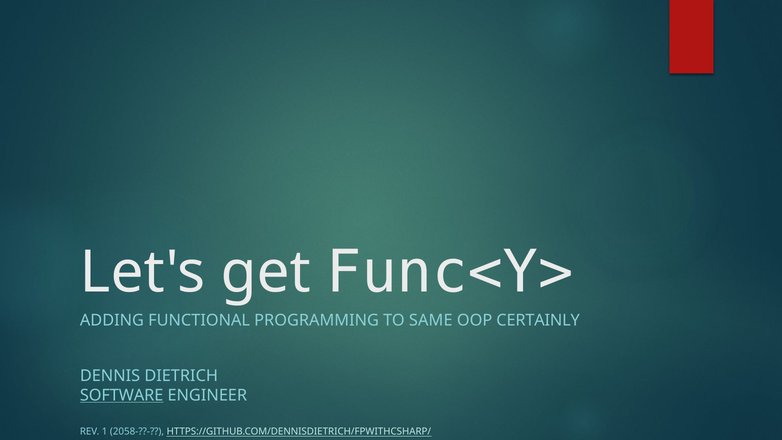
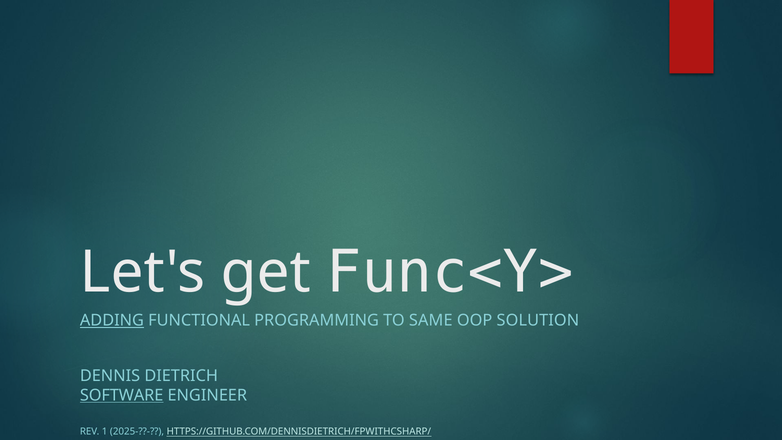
ADDING underline: none -> present (112, 320)
CERTAINLY: CERTAINLY -> SOLUTION (538, 320)
2058-??-: 2058-??- -> 2025-??- (137, 432)
